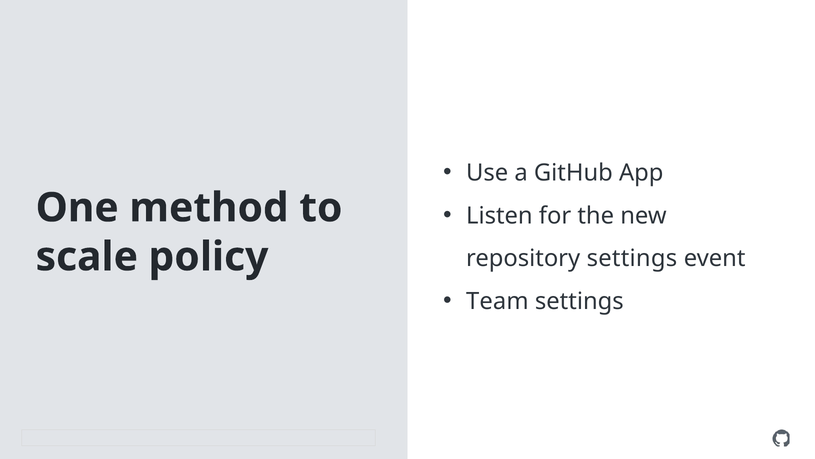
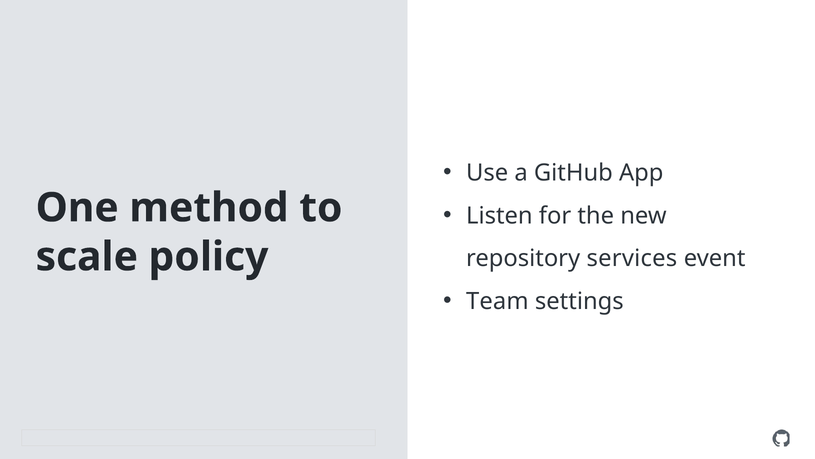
repository settings: settings -> services (632, 258)
